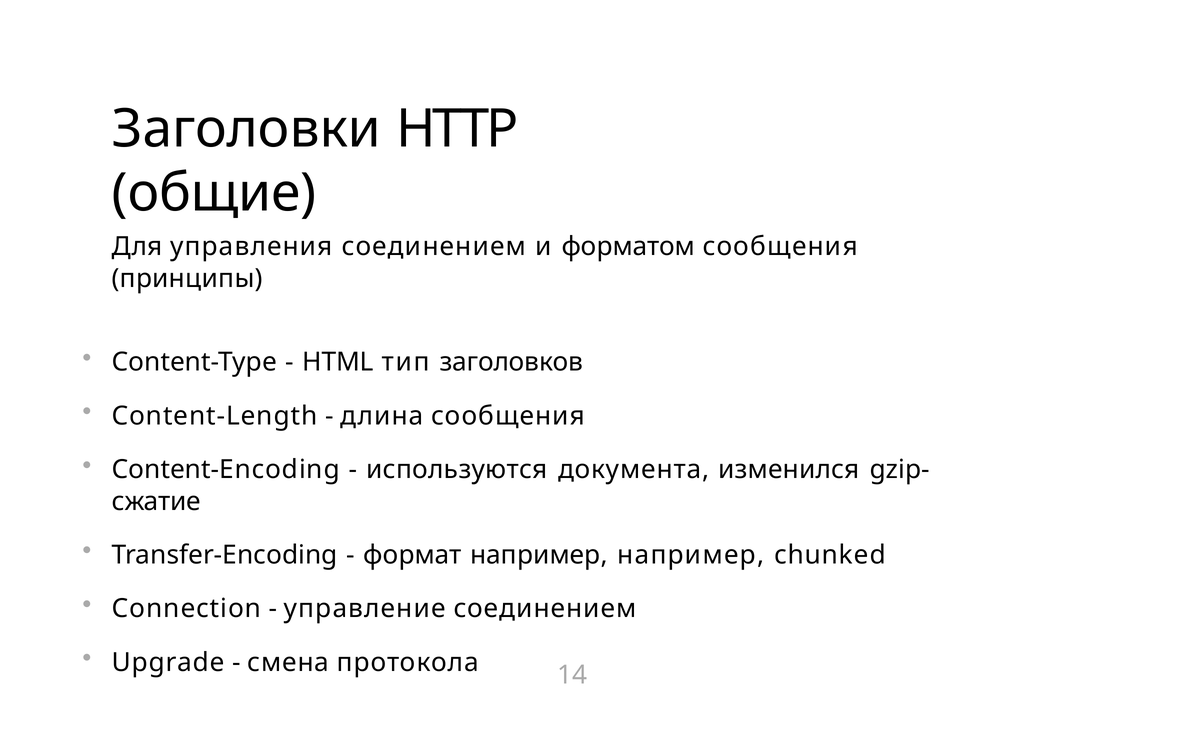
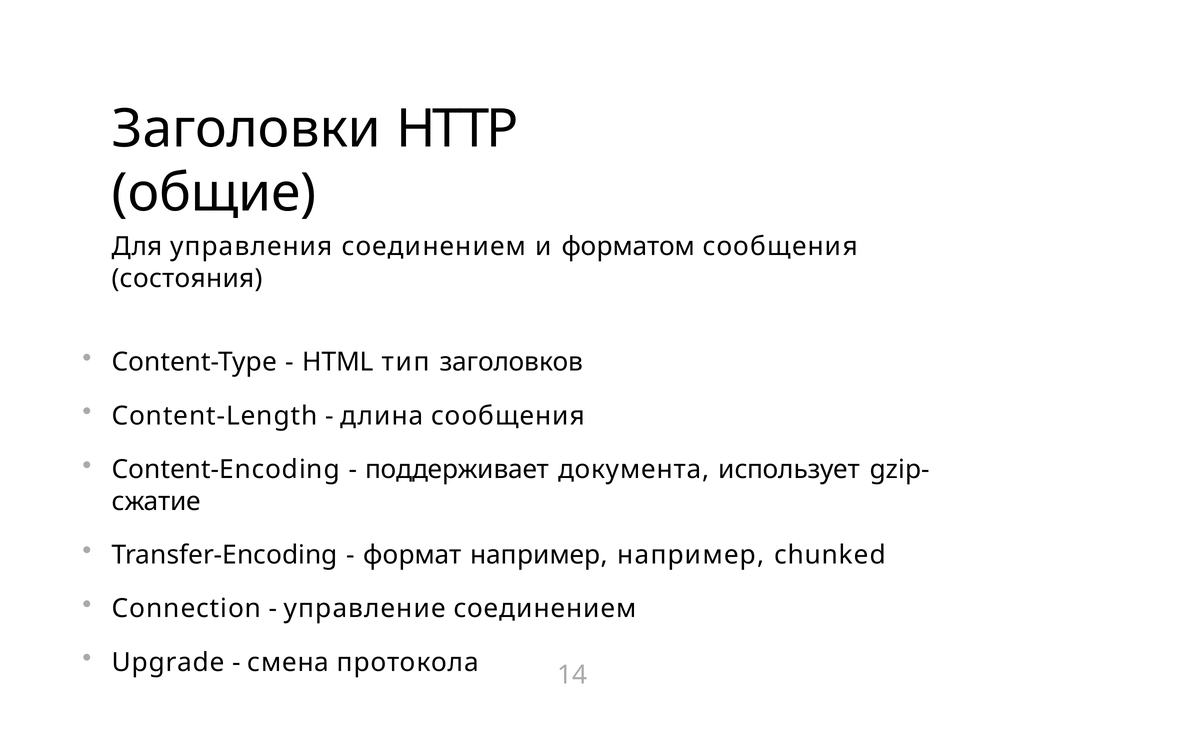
принципы: принципы -> состояния (187, 278)
используются: используются -> поддерживает (457, 470)
изменился: изменился -> использует (789, 470)
